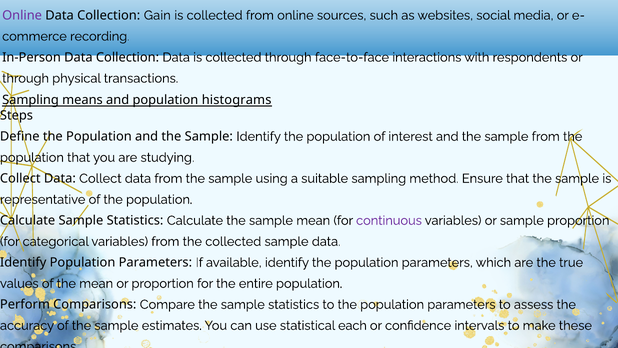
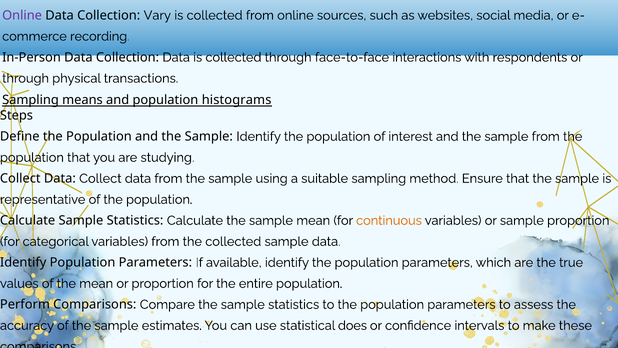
Gain: Gain -> Vary (157, 15)
continuous colour: purple -> orange (389, 220)
each: each -> does (352, 325)
